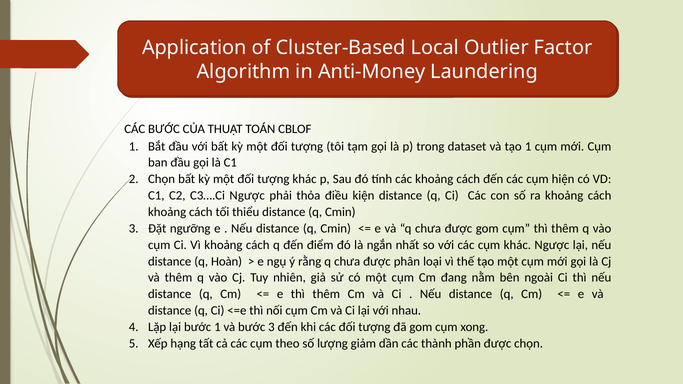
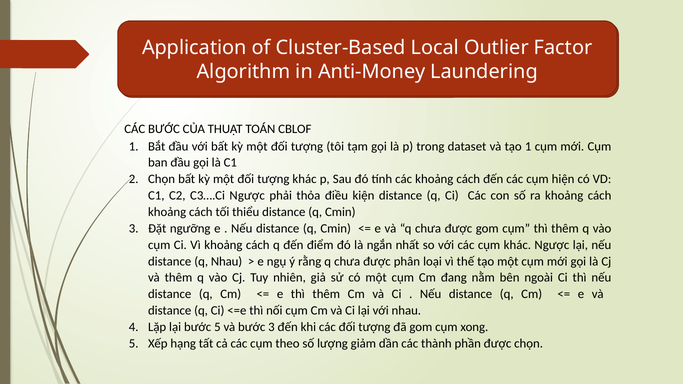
q Hoàn: Hoàn -> Nhau (227, 261)
bước 1: 1 -> 5 (217, 327)
